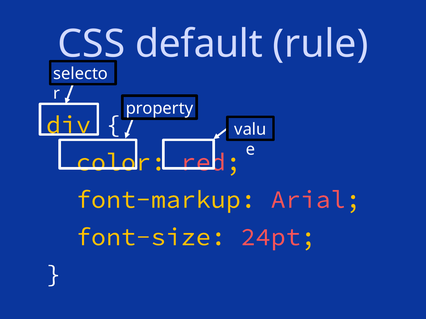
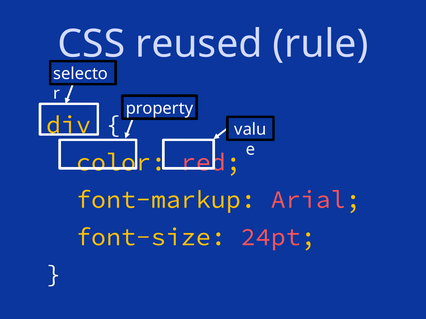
default: default -> reused (199, 44)
